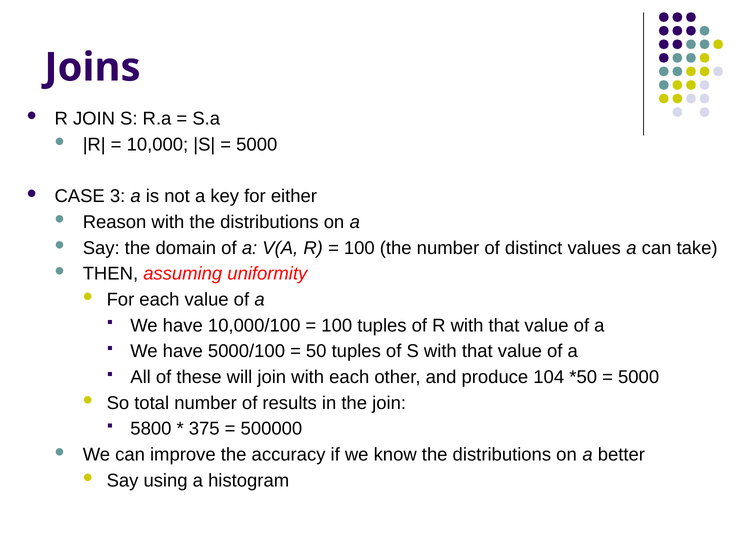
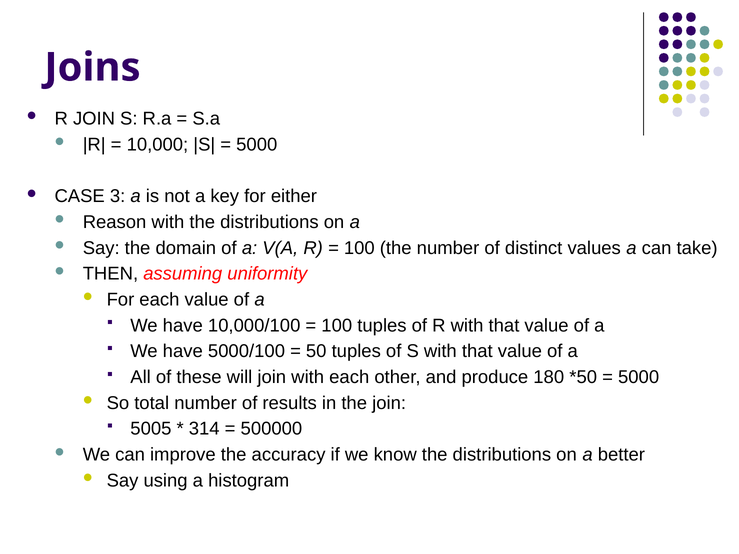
104: 104 -> 180 (549, 377)
5800: 5800 -> 5005 (151, 429)
375: 375 -> 314 (204, 429)
